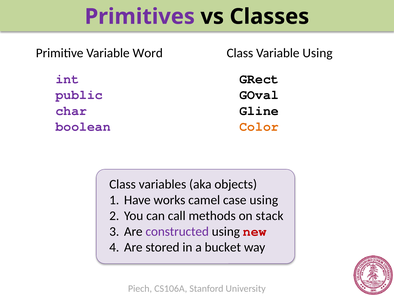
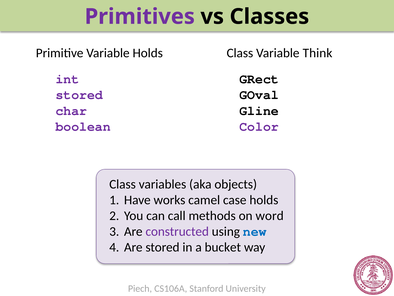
Variable Word: Word -> Holds (148, 53)
Variable Using: Using -> Think (318, 53)
public: public -> stored (79, 95)
Color colour: orange -> purple (259, 126)
case using: using -> holds (264, 200)
stack: stack -> word (270, 215)
new colour: red -> blue (255, 231)
